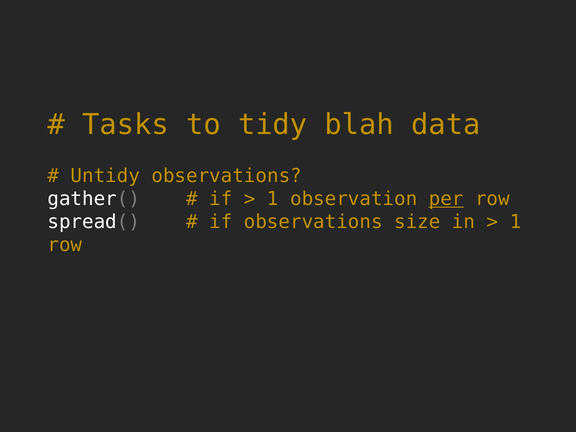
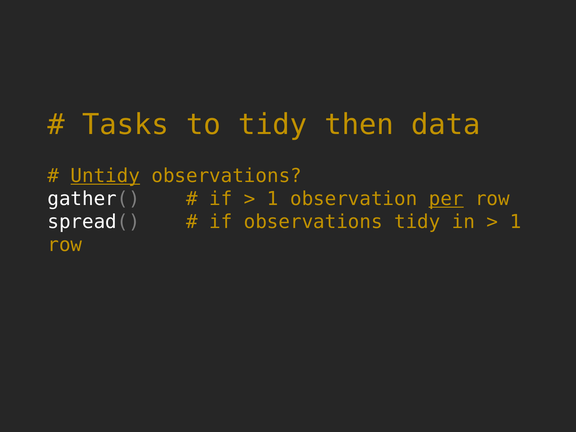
blah: blah -> then (359, 125)
Untidy underline: none -> present (105, 176)
observations size: size -> tidy (417, 222)
